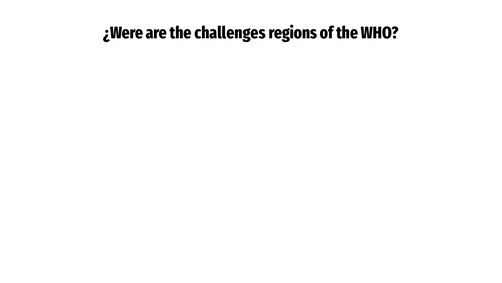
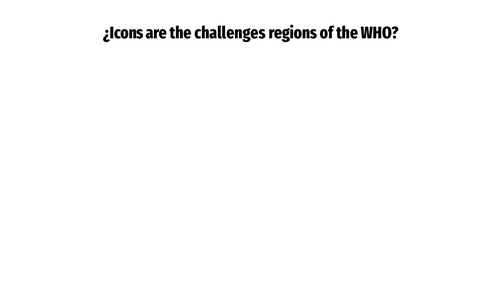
¿Were: ¿Were -> ¿Icons (123, 33)
